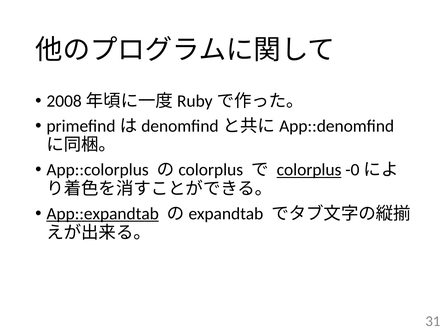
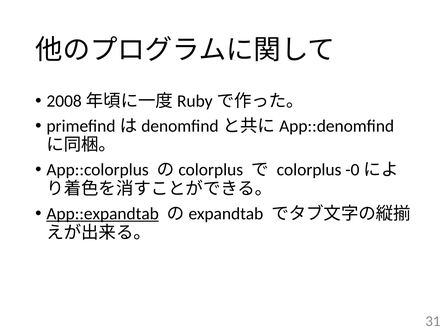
colorplus underline: present -> none (309, 170)
